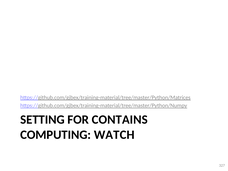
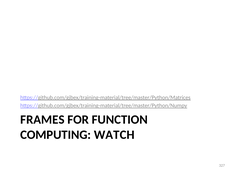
SETTING: SETTING -> FRAMES (42, 120)
CONTAINS: CONTAINS -> FUNCTION (120, 120)
